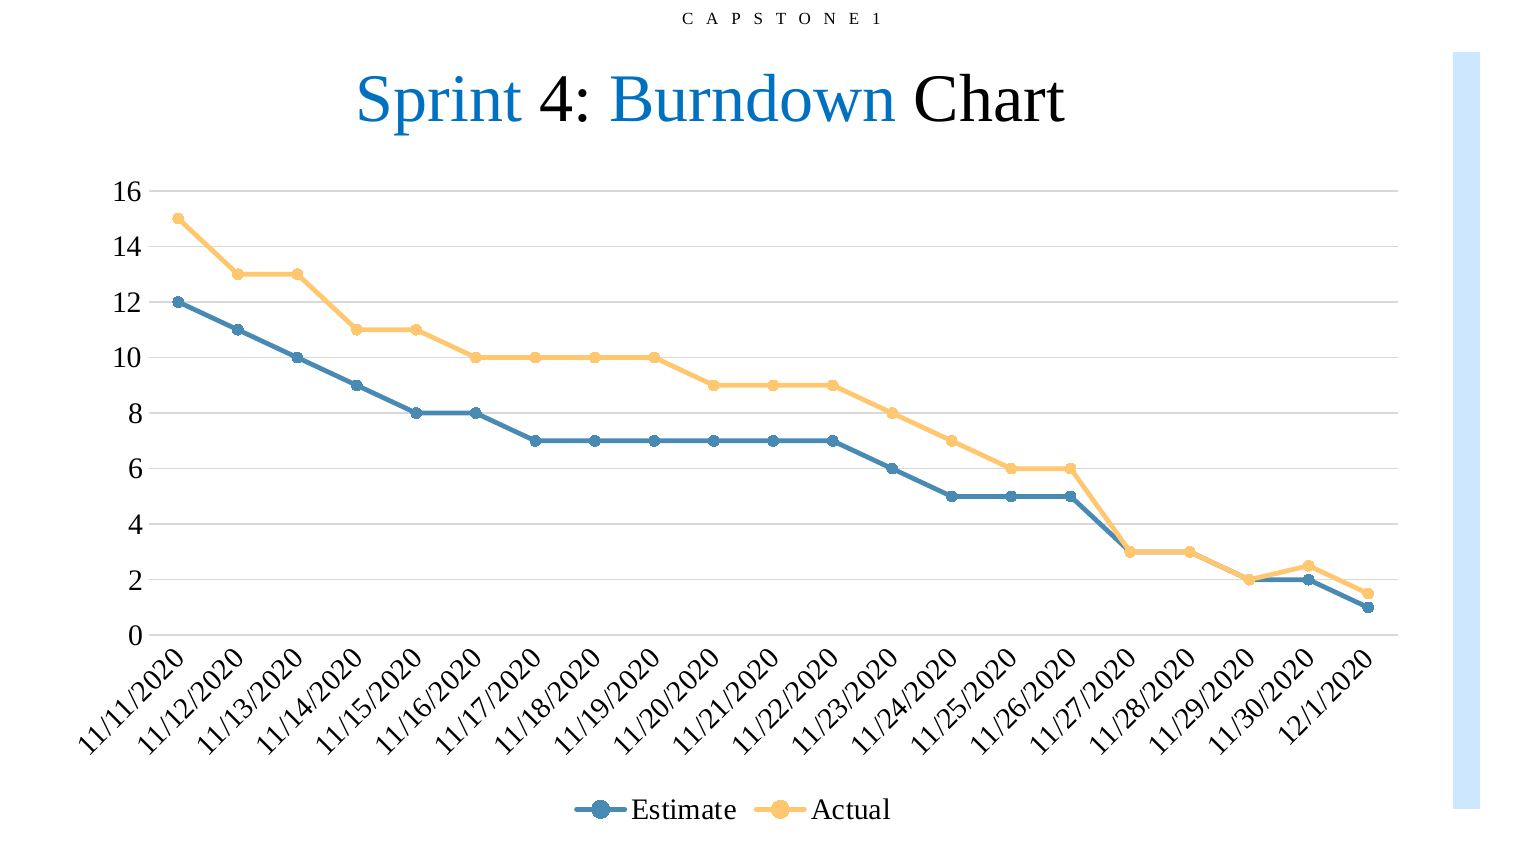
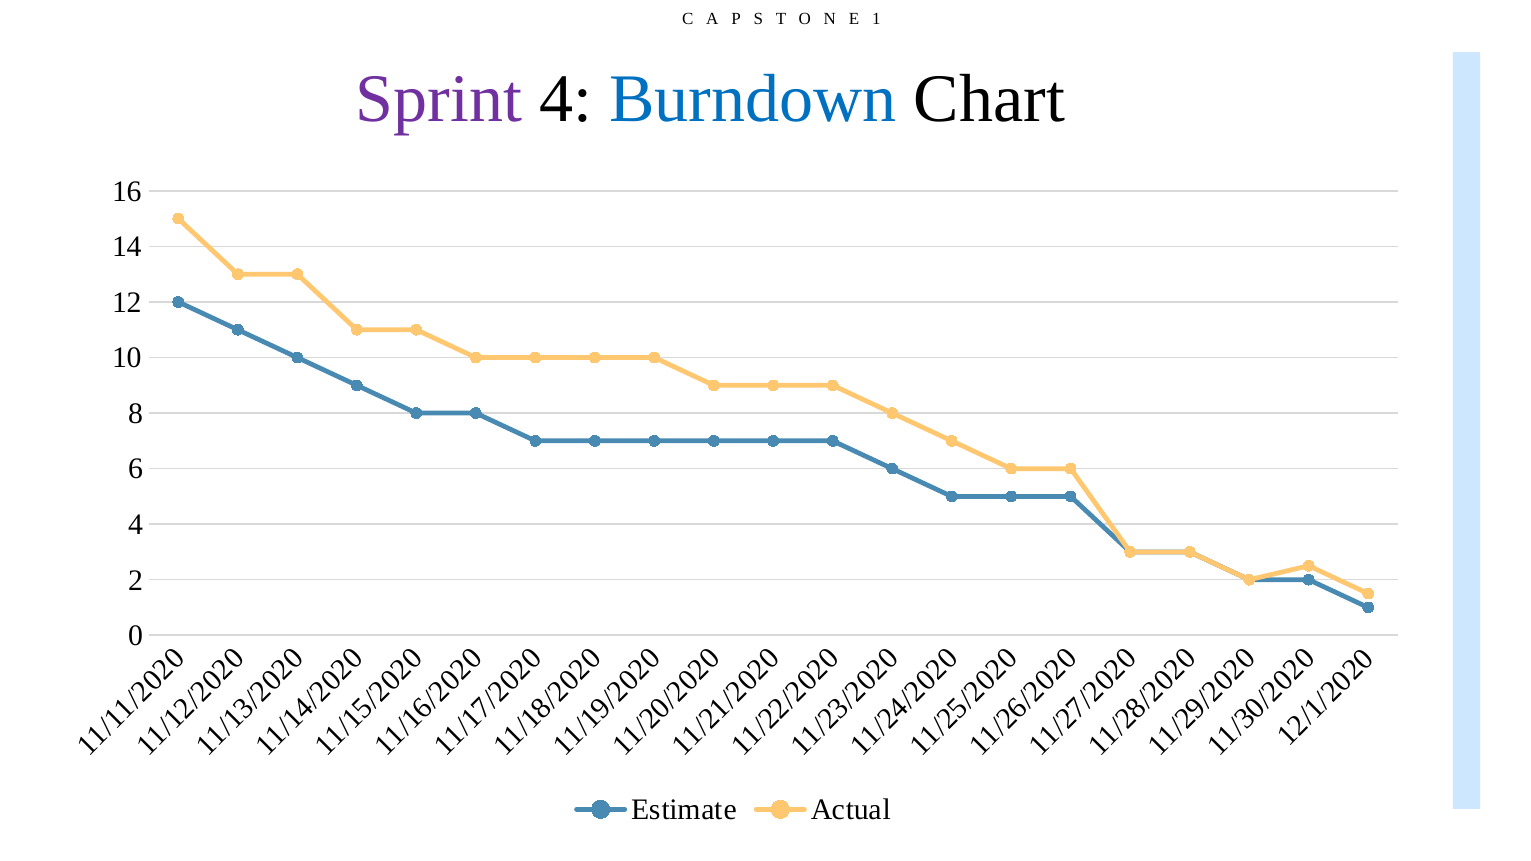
Sprint colour: blue -> purple (439, 99)
